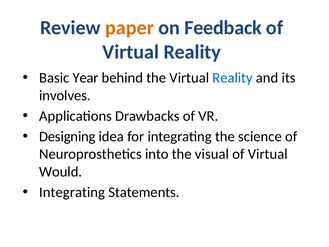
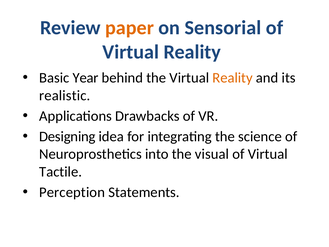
Feedback: Feedback -> Sensorial (223, 28)
Reality colour: blue -> orange (233, 78)
involves: involves -> realistic (65, 95)
Would: Would -> Tactile (61, 172)
Integrating: Integrating -> Perception (72, 192)
